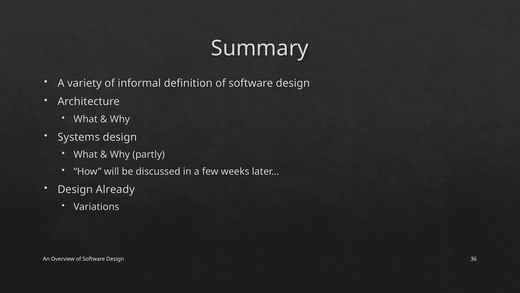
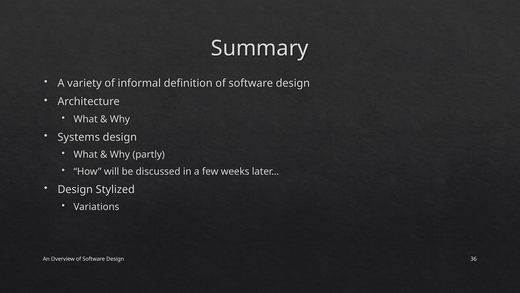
Already: Already -> Stylized (115, 189)
